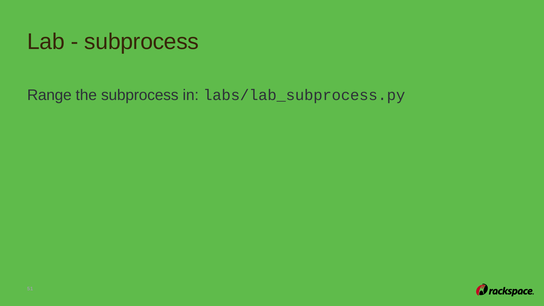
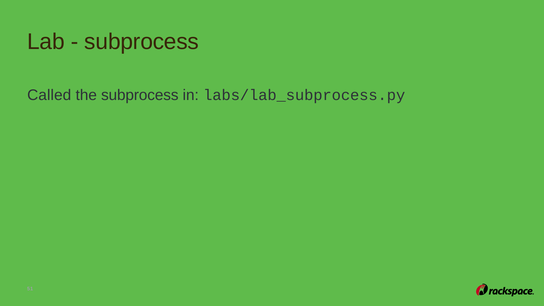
Range: Range -> Called (49, 95)
